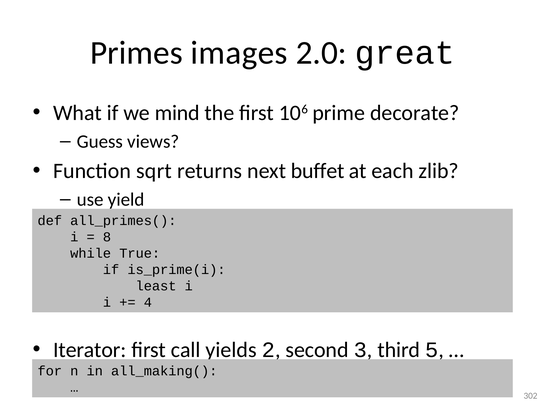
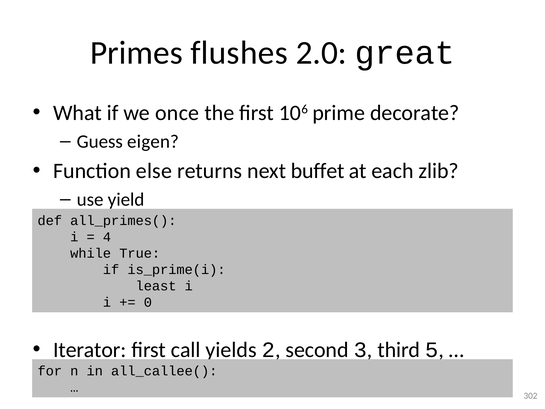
images: images -> flushes (239, 53)
mind: mind -> once (177, 113)
views: views -> eigen (153, 141)
sqrt: sqrt -> else (154, 171)
8: 8 -> 4 (107, 237)
4: 4 -> 0 (148, 302)
all_making(: all_making( -> all_callee( (164, 371)
